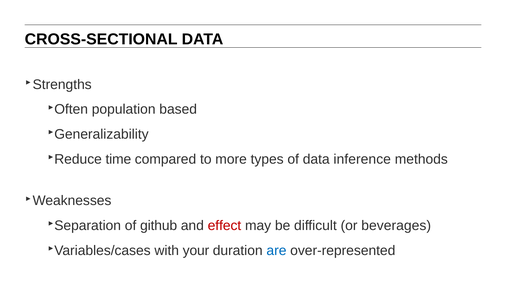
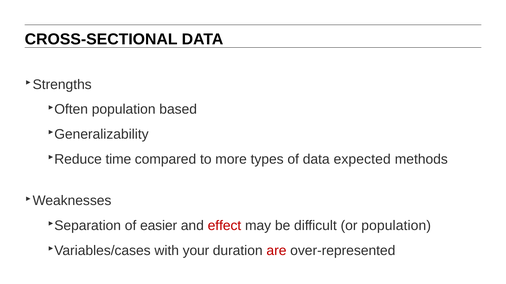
inference: inference -> expected (362, 159)
github: github -> easier (159, 226)
or beverages: beverages -> population (396, 226)
are colour: blue -> red (276, 251)
